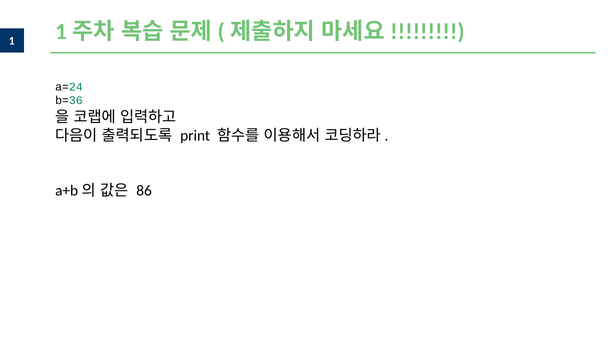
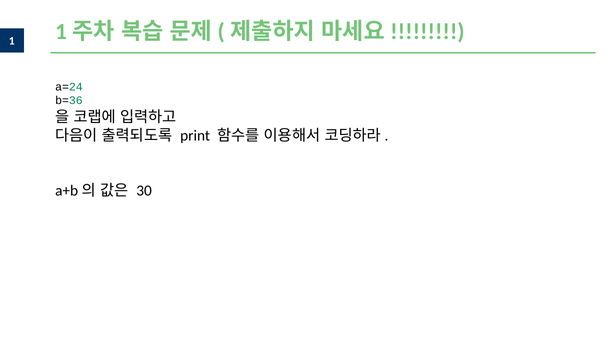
86: 86 -> 30 (144, 191)
